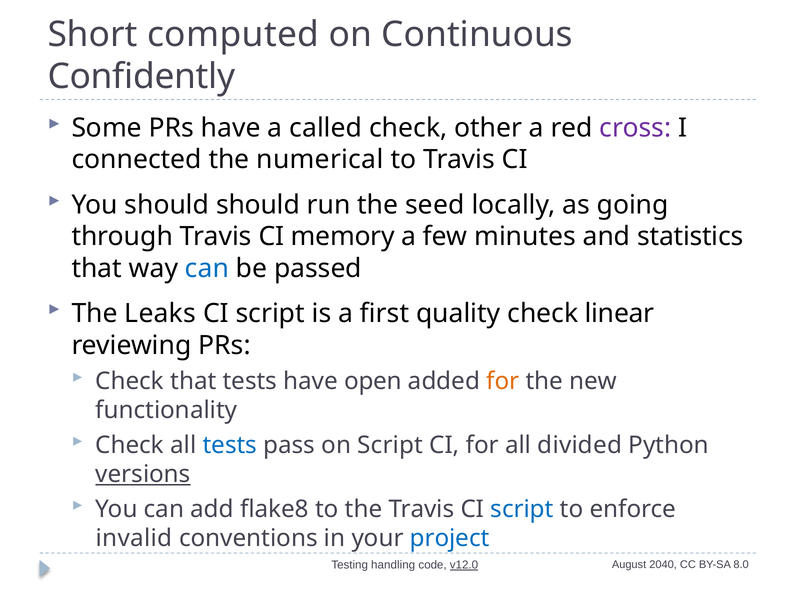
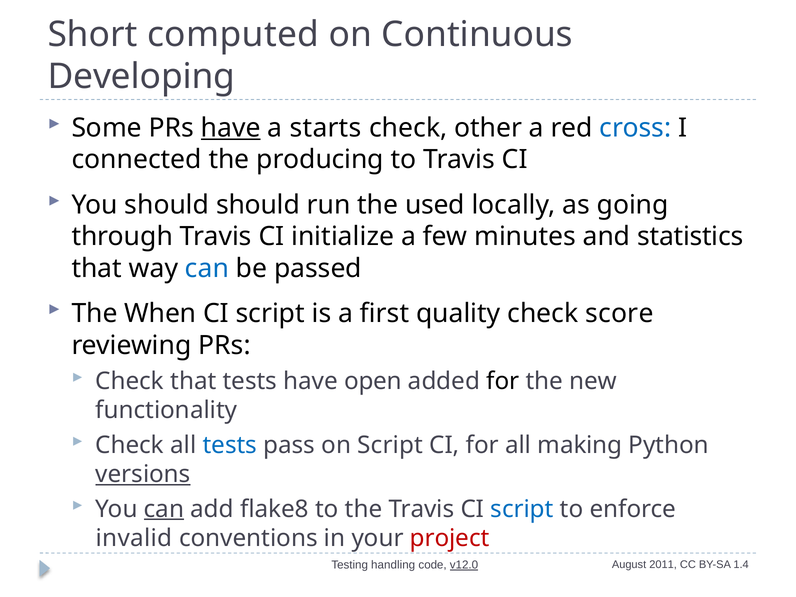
Confidently: Confidently -> Developing (141, 77)
have underline: none -> present (231, 128)
called: called -> starts (326, 128)
cross colour: purple -> blue (635, 128)
numerical: numerical -> producing (320, 160)
seed: seed -> used (435, 205)
memory: memory -> initialize (343, 237)
Leaks: Leaks -> When (160, 314)
linear: linear -> score (619, 314)
for colour: orange -> black (503, 381)
divided: divided -> making (580, 445)
can underline: none -> present (164, 509)
project colour: blue -> red (450, 538)
2040: 2040 -> 2011 (663, 565)
8.0: 8.0 -> 1.4 (741, 565)
